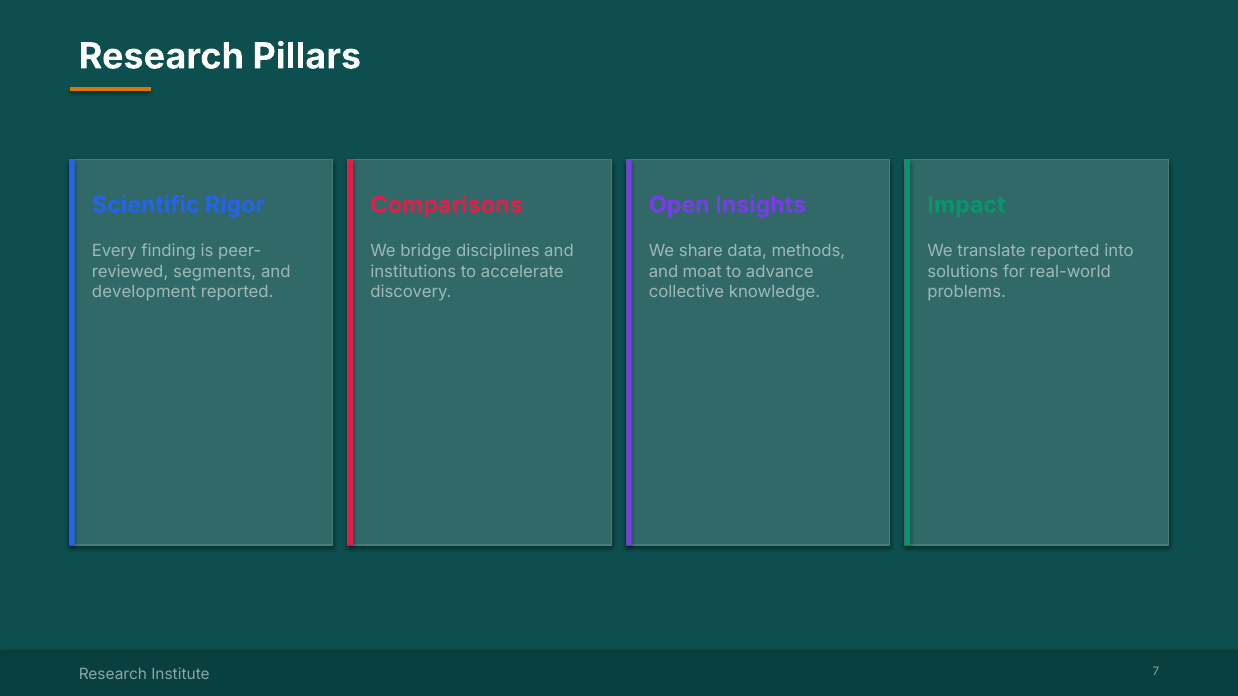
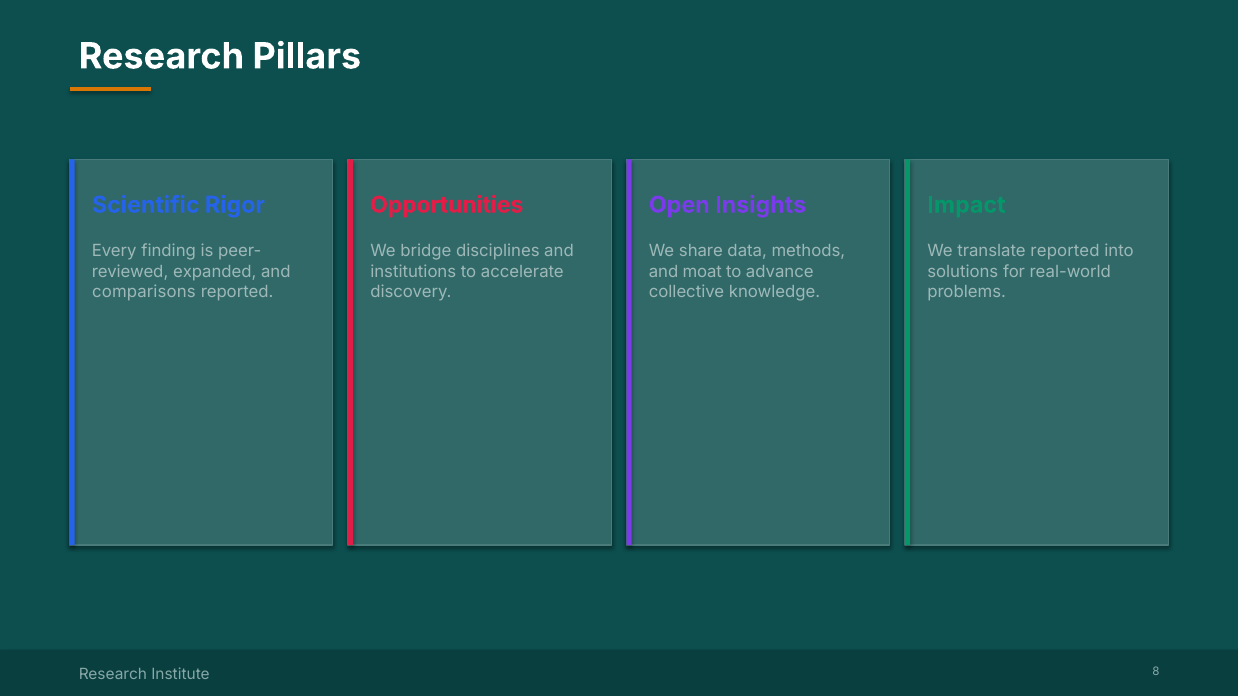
Comparisons: Comparisons -> Opportunities (447, 205)
segments: segments -> expanded (215, 272)
development: development -> comparisons (144, 292)
7: 7 -> 8 (1156, 672)
